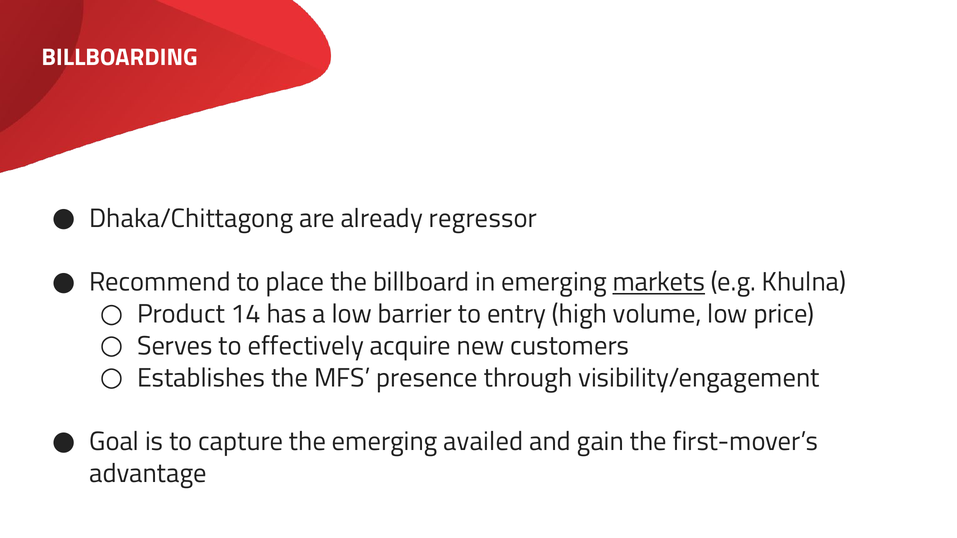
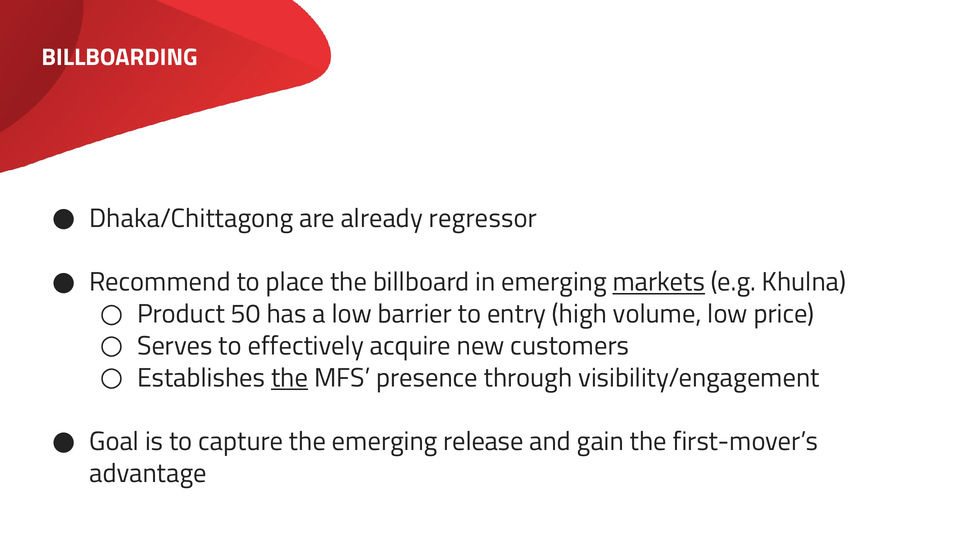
14: 14 -> 50 (246, 314)
the underline: none -> present (290, 378)
availed: availed -> release (483, 442)
